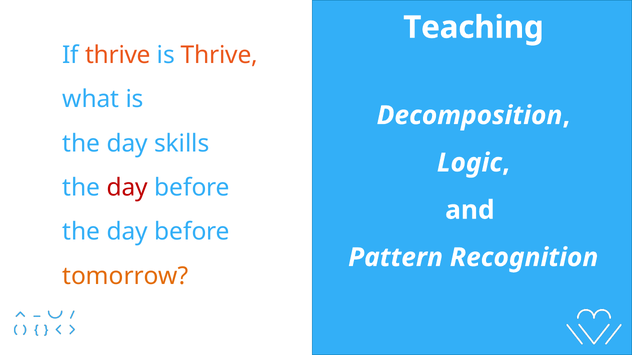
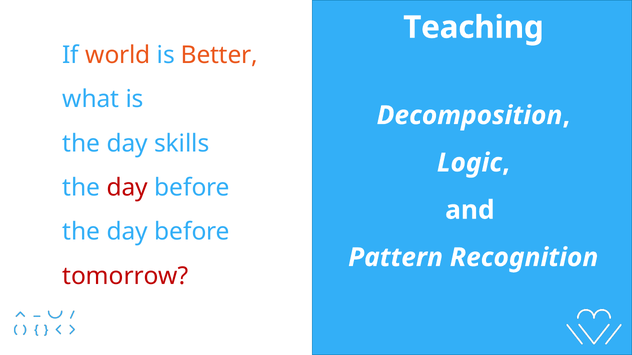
If thrive: thrive -> world (118, 55)
is Thrive: Thrive -> Better (219, 55)
tomorrow colour: orange -> red (125, 276)
